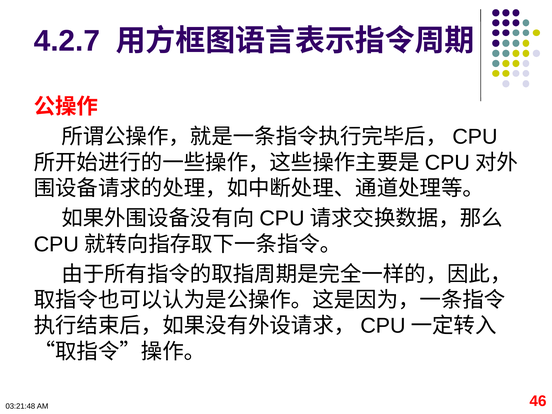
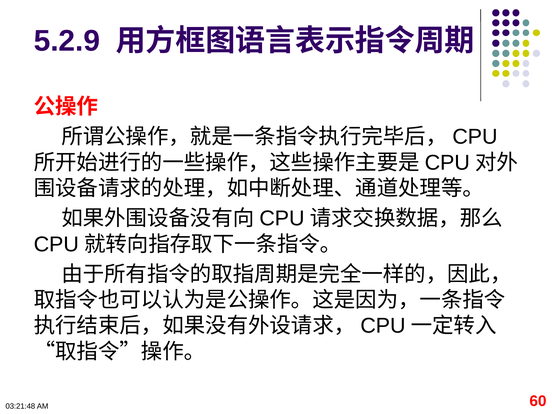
4.2.7: 4.2.7 -> 5.2.9 (67, 41)
46: 46 -> 60 (538, 401)
